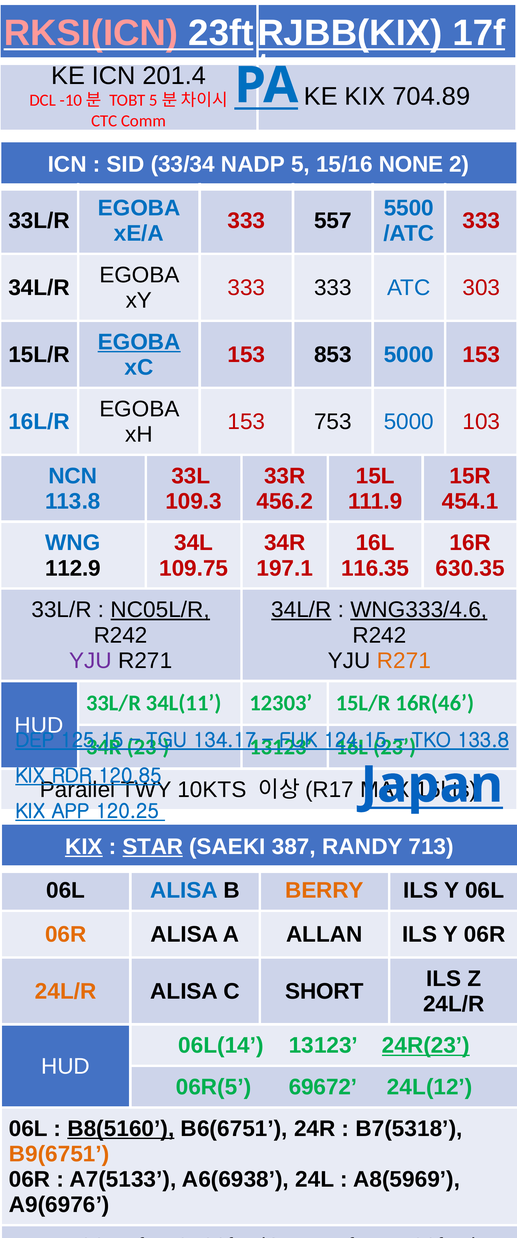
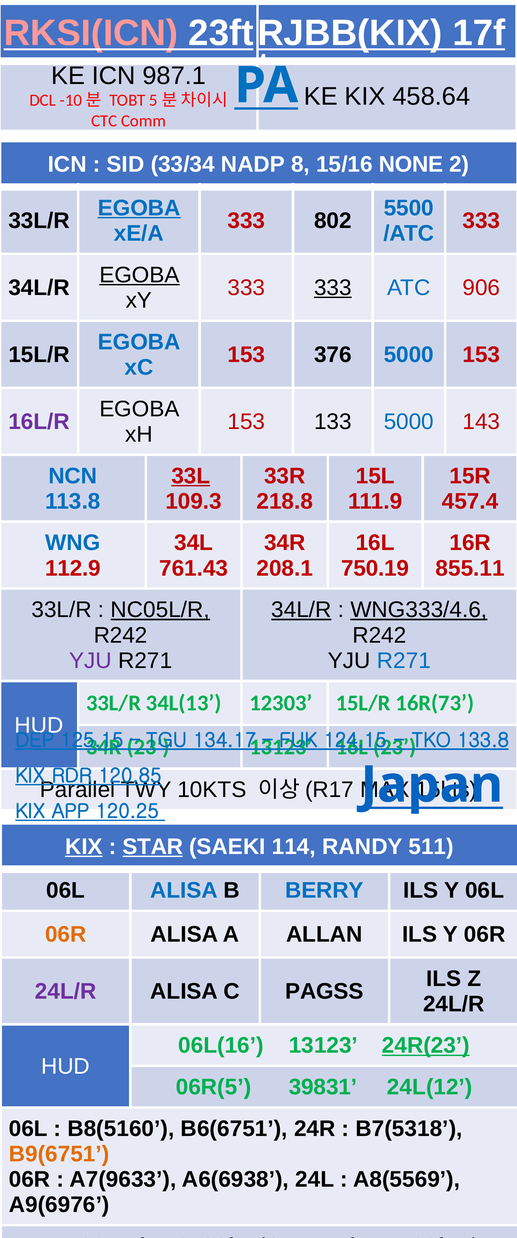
201.4: 201.4 -> 987.1 (174, 76)
704.89: 704.89 -> 458.64 (431, 96)
NADP 5: 5 -> 8 (301, 164)
EGOBA underline: none -> present (139, 208)
557: 557 -> 802 (333, 221)
EGOBA underline: none -> present (139, 275)
333 underline: none -> present (333, 288)
303: 303 -> 906 (481, 288)
EGOBA underline: present -> none (139, 342)
853: 853 -> 376 (333, 354)
16L/R colour: blue -> purple (39, 421)
753: 753 -> 133 (333, 421)
103: 103 -> 143 (481, 421)
33L underline: none -> present (191, 476)
456.2: 456.2 -> 218.8 (285, 501)
454.1: 454.1 -> 457.4 (470, 501)
112.9 colour: black -> red (73, 568)
109.75: 109.75 -> 761.43 (194, 568)
197.1: 197.1 -> 208.1 (285, 568)
116.35: 116.35 -> 750.19 (375, 568)
630.35: 630.35 -> 855.11 (470, 568)
R271 colour: orange -> blue (404, 660)
34L(11: 34L(11 -> 34L(13 (184, 703)
16R(46: 16R(46 -> 16R(73 (435, 703)
387: 387 -> 114 (294, 846)
713: 713 -> 511 (431, 846)
BERRY colour: orange -> blue (324, 890)
24L/R colour: orange -> purple (66, 991)
SHORT: SHORT -> PAGSS (324, 991)
06L(14: 06L(14 -> 06L(16 (221, 1045)
69672: 69672 -> 39831 (323, 1086)
B8(5160 underline: present -> none (121, 1128)
A7(5133: A7(5133 -> A7(9633 (123, 1178)
A8(5969: A8(5969 -> A8(5569 (407, 1178)
